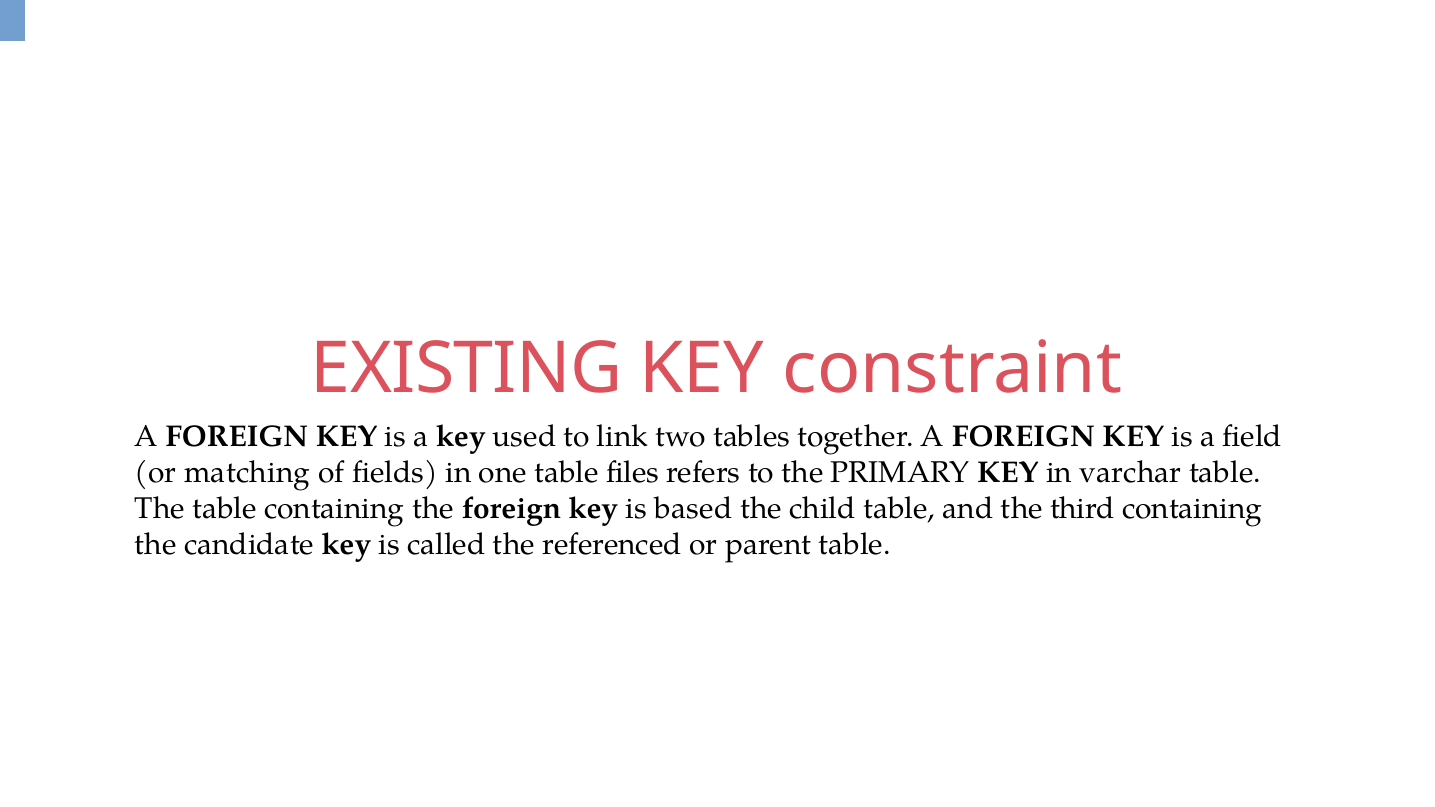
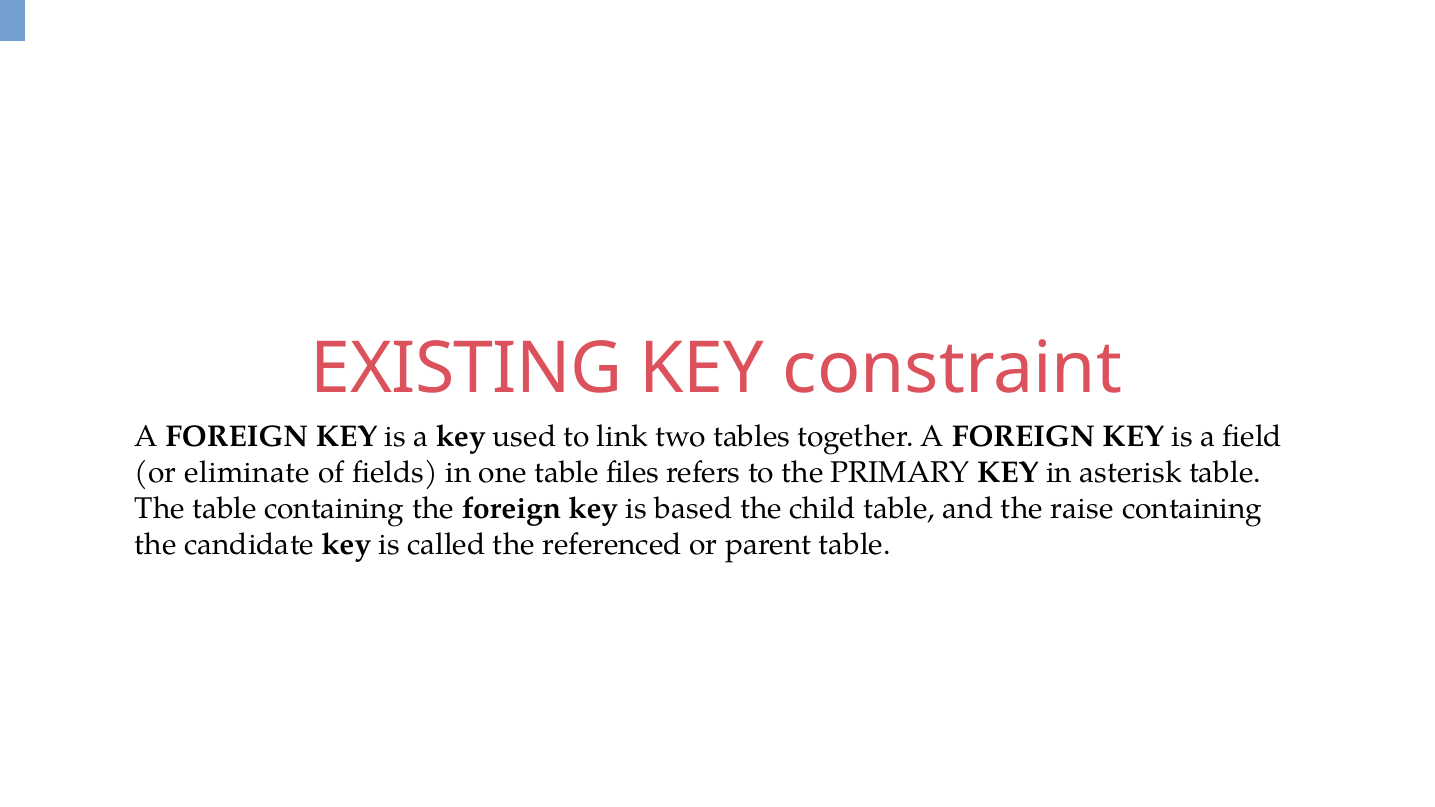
matching: matching -> eliminate (247, 472)
varchar: varchar -> asterisk (1131, 472)
third: third -> raise (1082, 508)
